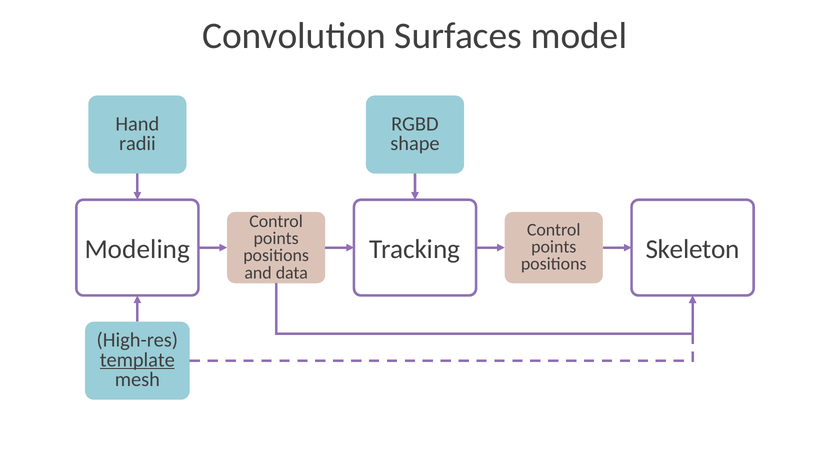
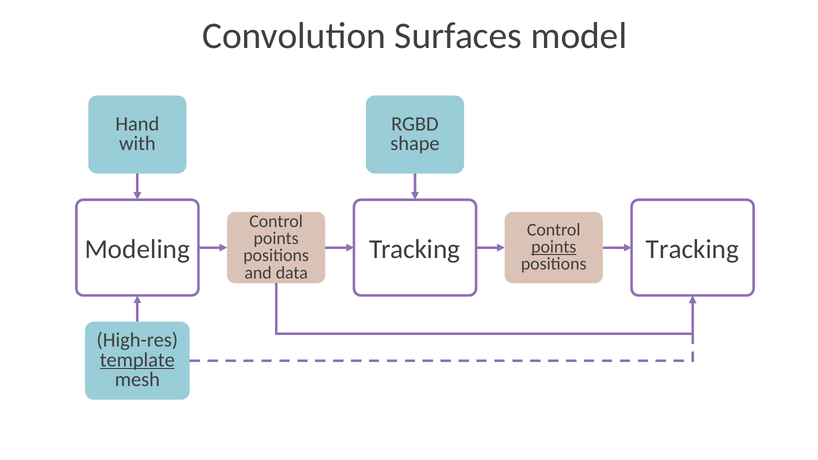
radii: radii -> with (137, 144)
Tracking Skeleton: Skeleton -> Tracking (693, 250)
points underline: none -> present (554, 247)
